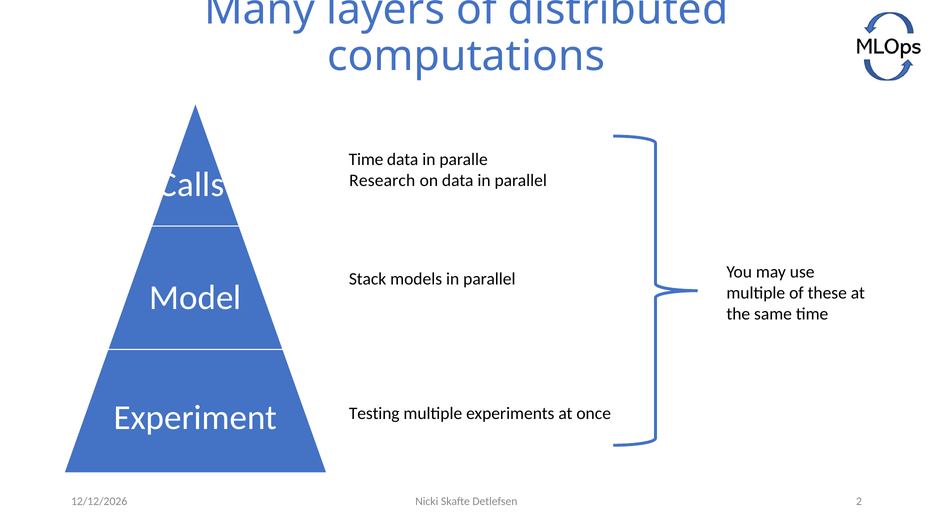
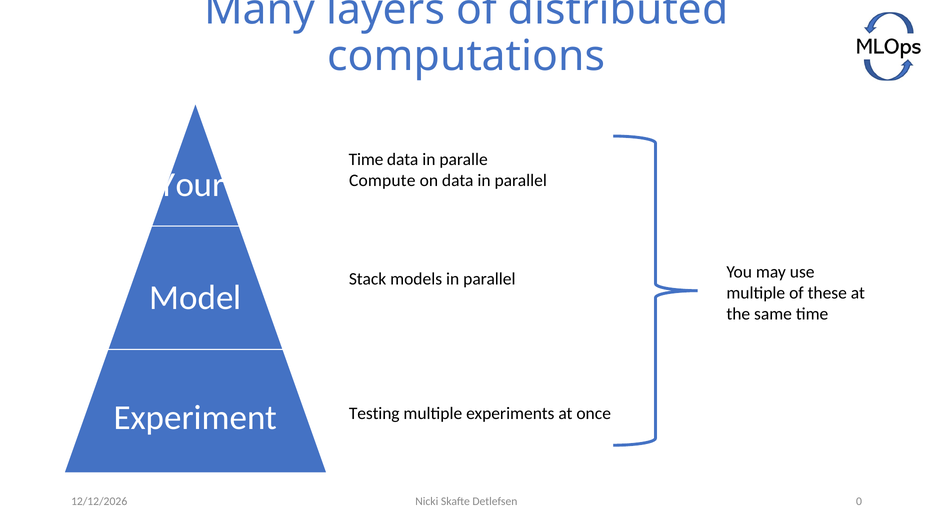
Calls: Calls -> Your (191, 185)
Research: Research -> Compute (382, 180)
2: 2 -> 0 (859, 501)
